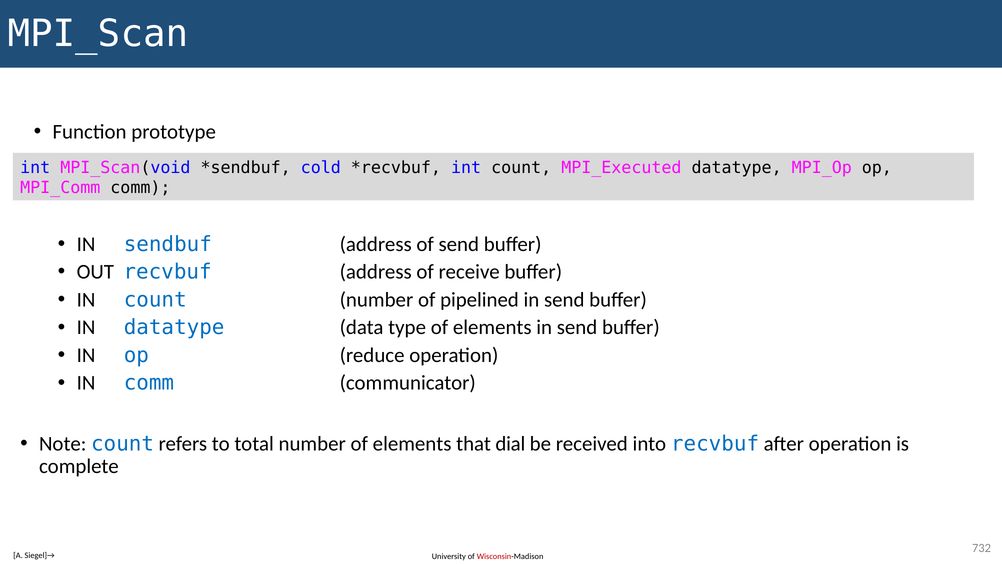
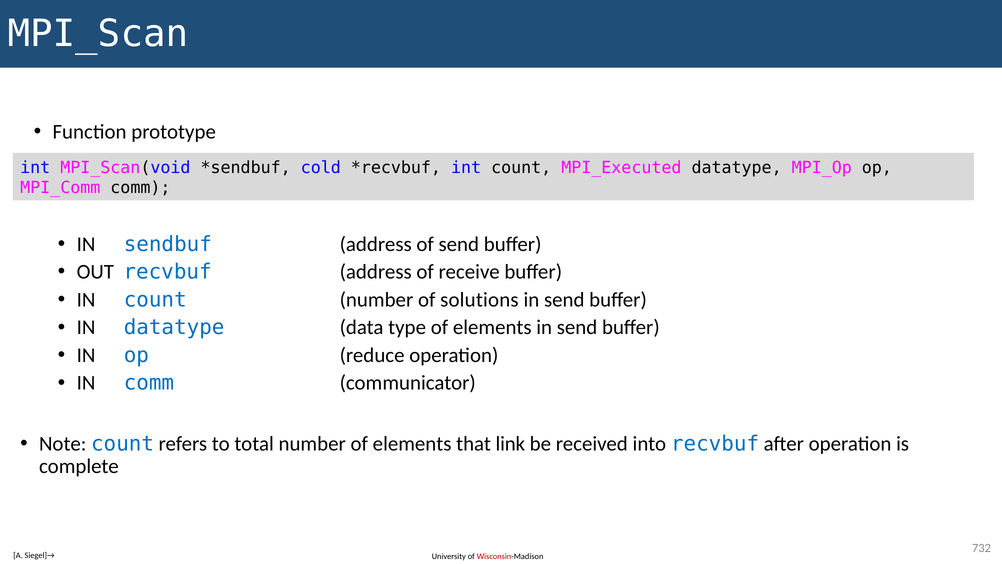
pipelined: pipelined -> solutions (479, 300)
dial: dial -> link (510, 443)
